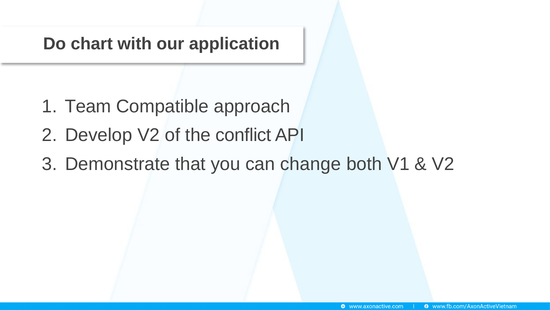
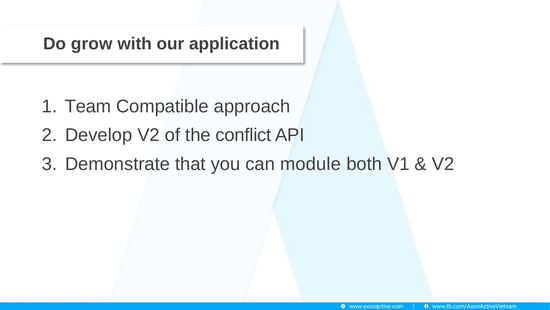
chart: chart -> grow (92, 44)
change: change -> module (311, 164)
